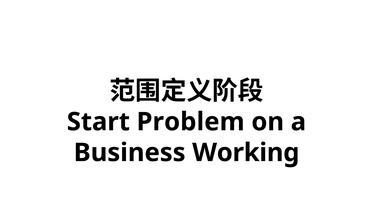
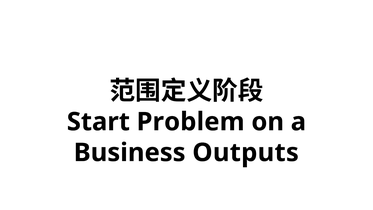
Working: Working -> Outputs (246, 153)
